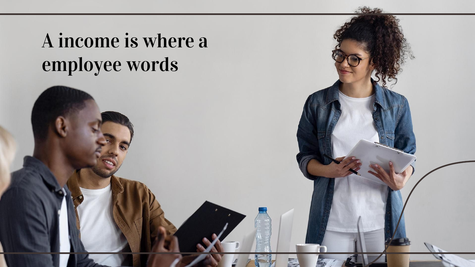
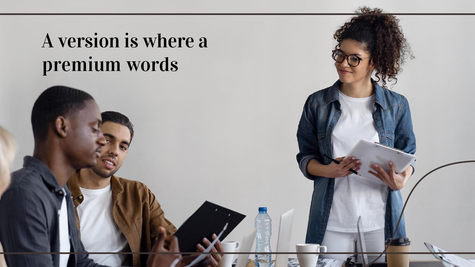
income: income -> version (89, 41)
employee: employee -> premium (82, 65)
